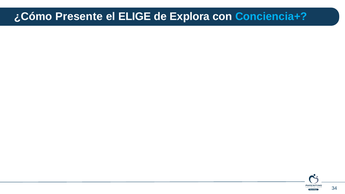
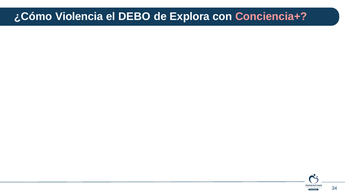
Presente: Presente -> Violencia (79, 17)
ELIGE: ELIGE -> DEBO (134, 17)
Conciencia+ colour: light blue -> pink (271, 17)
